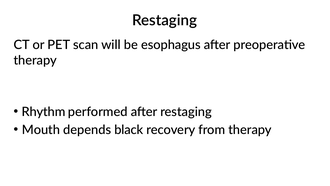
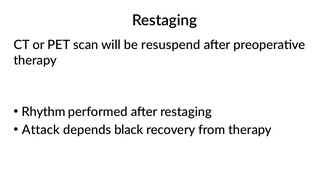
esophagus: esophagus -> resuspend (171, 45)
Mouth: Mouth -> Attack (41, 130)
